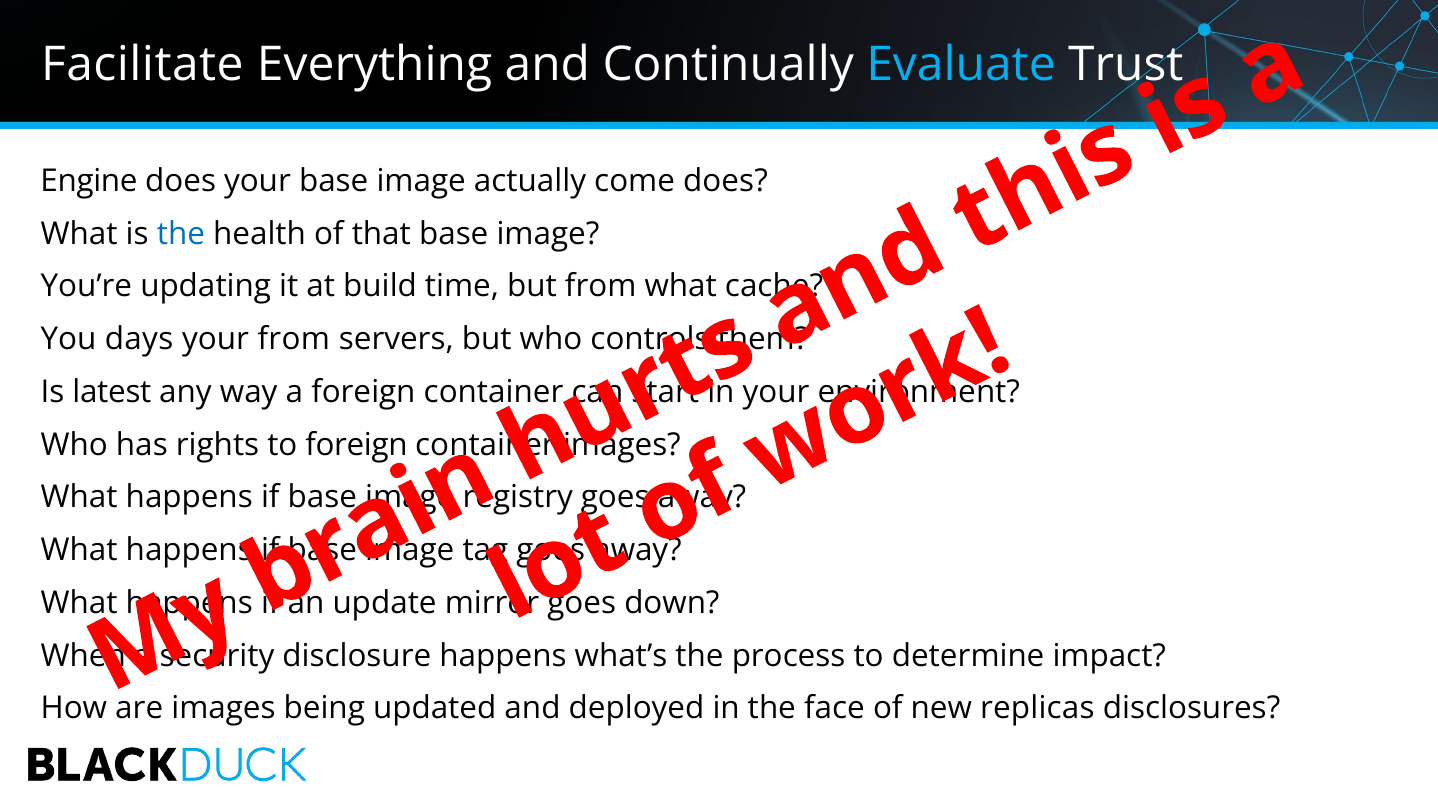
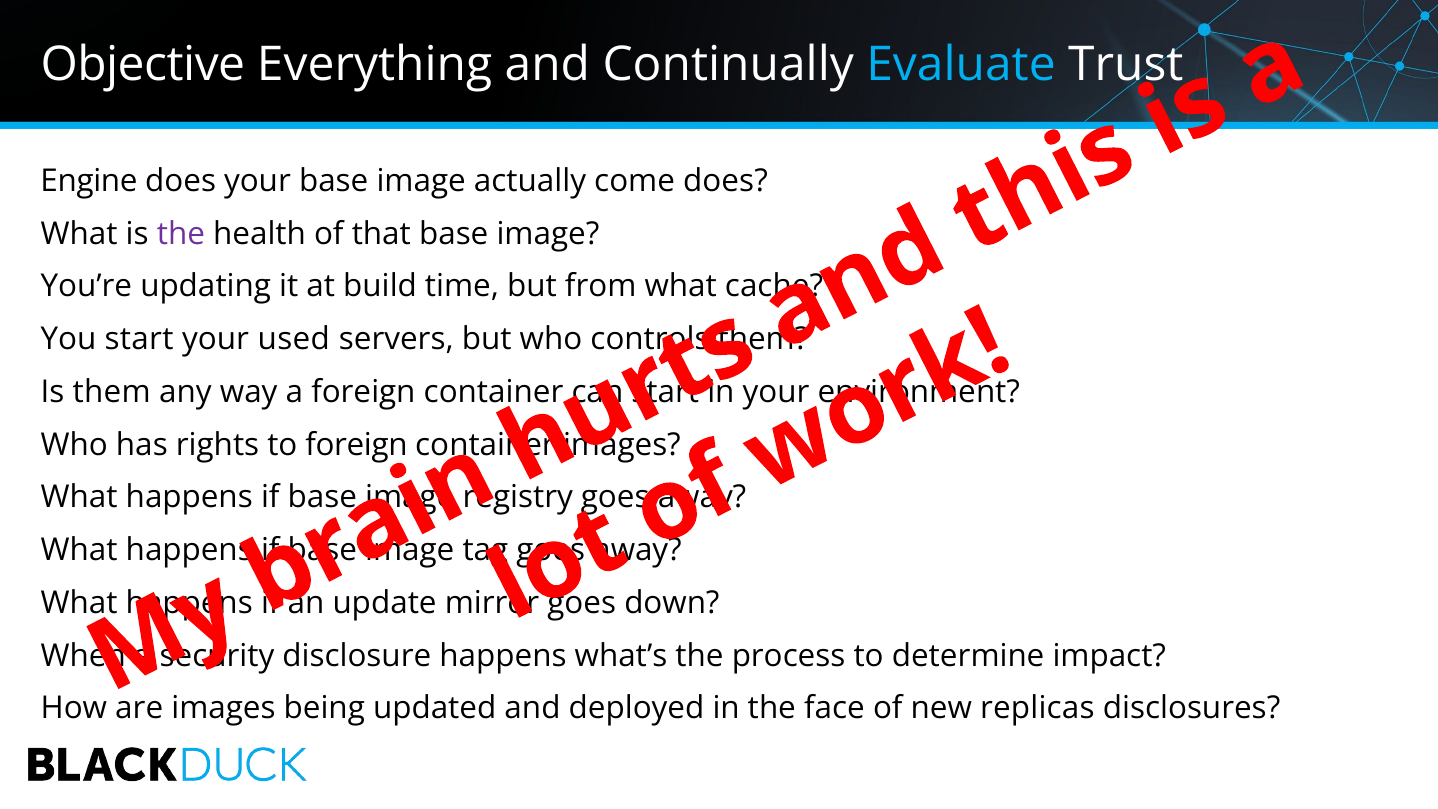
Facilitate: Facilitate -> Objective (143, 64)
the colour: blue -> purple (181, 234)
You days: days -> start (139, 339)
your from: from -> used (294, 339)
Is latest: latest -> them (112, 392)
